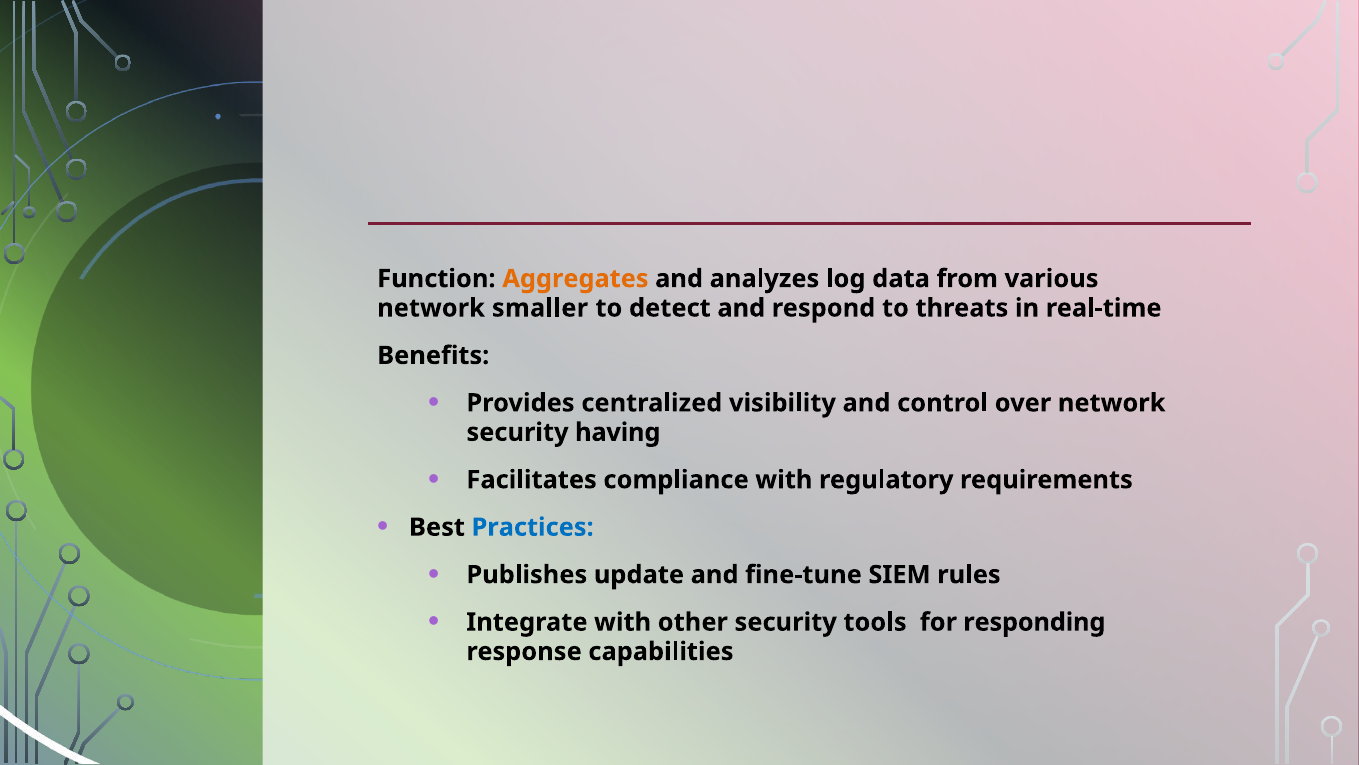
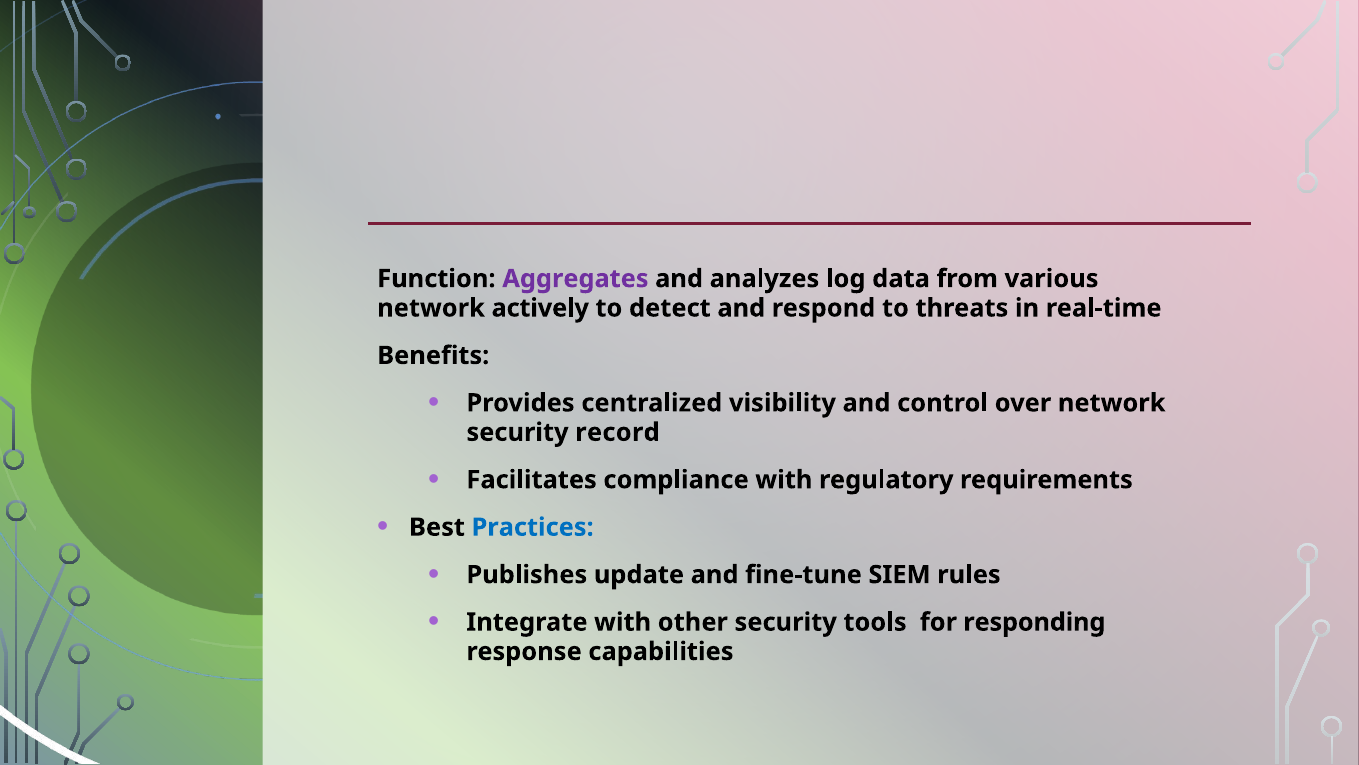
Aggregates colour: orange -> purple (575, 279)
smaller: smaller -> actively (540, 308)
having: having -> record (617, 432)
